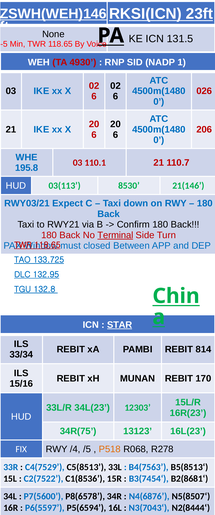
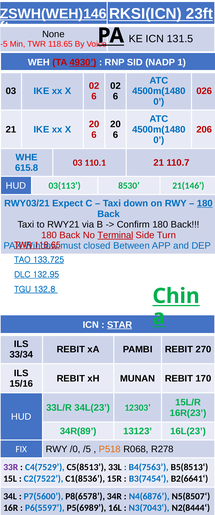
4930 underline: none -> present (83, 62)
195.8: 195.8 -> 615.8 (27, 168)
180 underline: none -> present (205, 203)
814: 814 -> 270 (203, 349)
34R(75: 34R(75 -> 34R(89 (78, 431)
/4: /4 -> /0 (75, 449)
33R colour: blue -> purple (11, 467)
B2(8681‘: B2(8681‘ -> B2(6641‘ (190, 478)
P5(6594: P5(6594 -> P5(6989 (86, 507)
